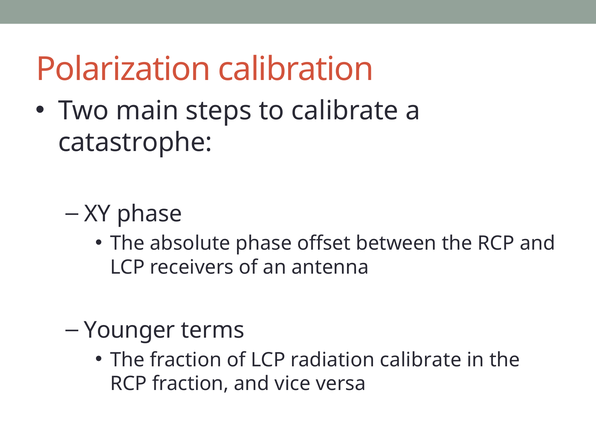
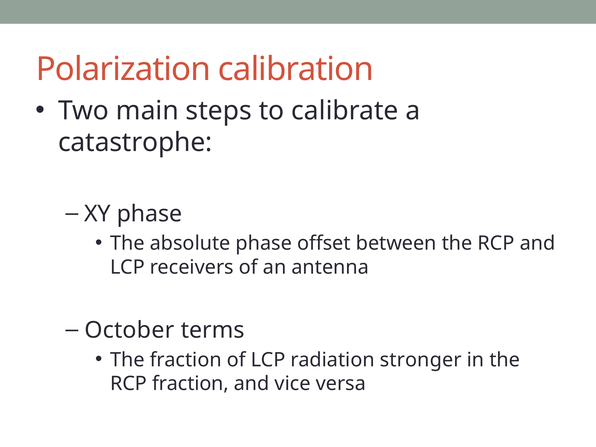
Younger: Younger -> October (129, 330)
radiation calibrate: calibrate -> stronger (421, 360)
